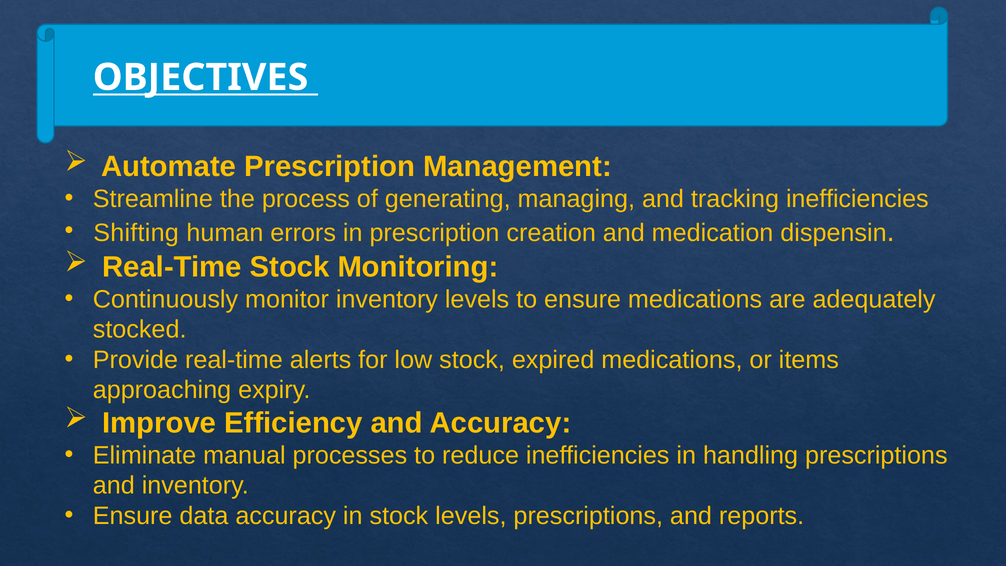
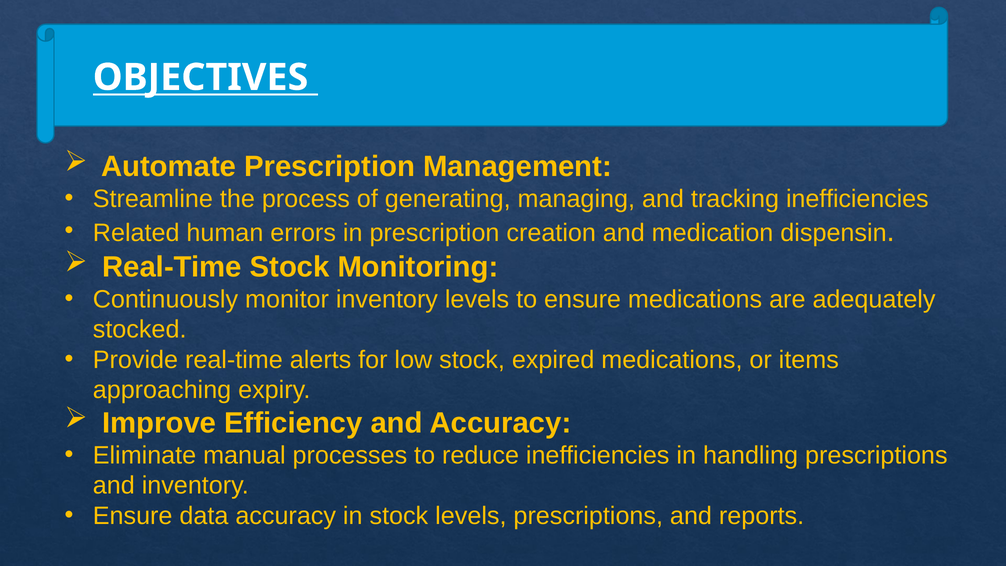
Shifting: Shifting -> Related (136, 233)
